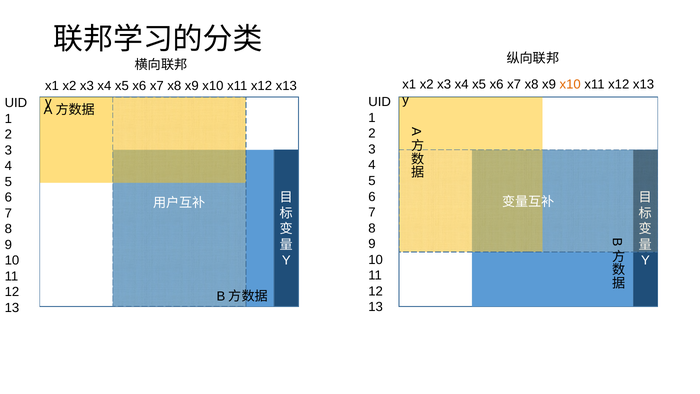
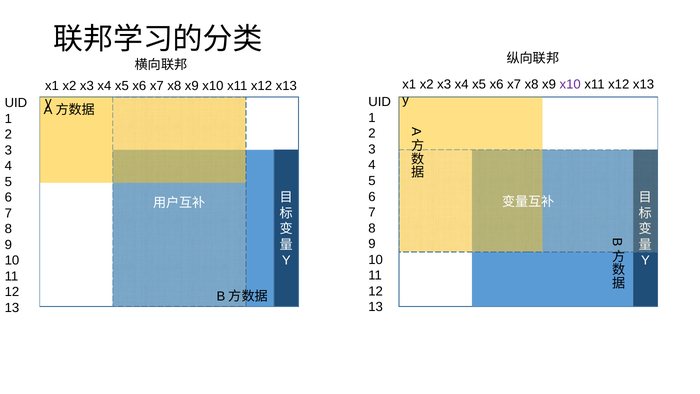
x10 colour: orange -> purple (570, 84)
